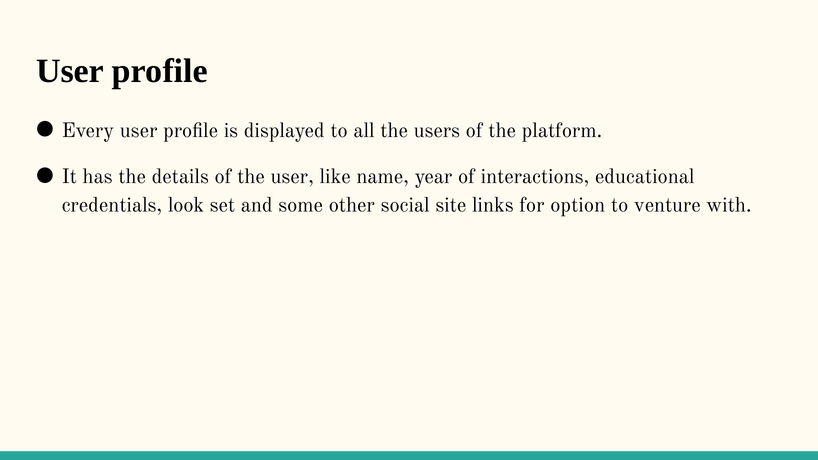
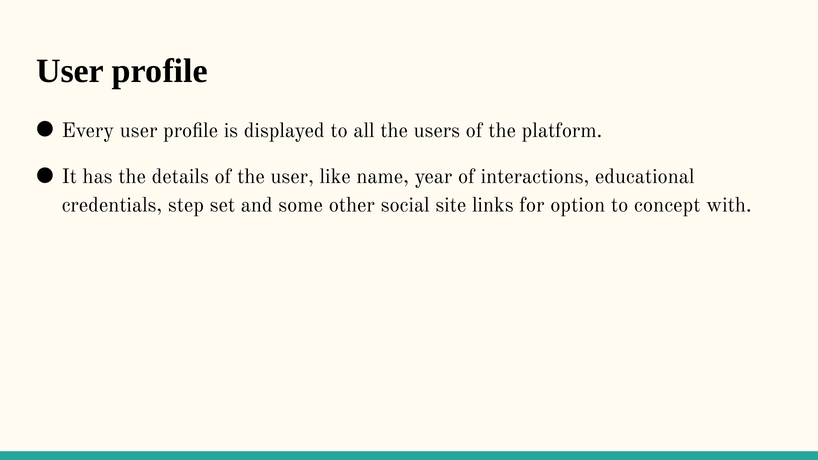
look: look -> step (186, 205)
venture: venture -> concept (667, 205)
